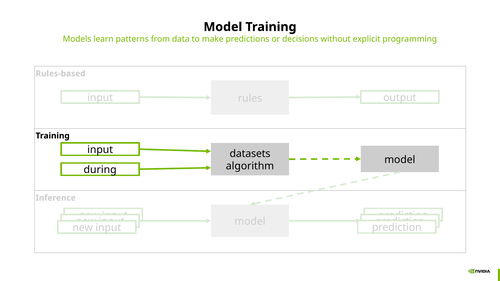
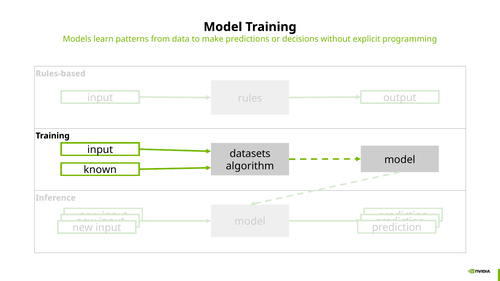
during: during -> known (100, 170)
